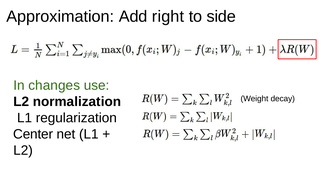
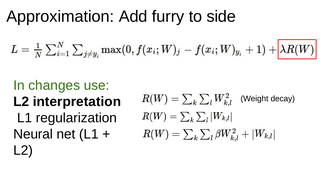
right: right -> furry (168, 17)
normalization: normalization -> interpretation (77, 102)
Center: Center -> Neural (33, 134)
